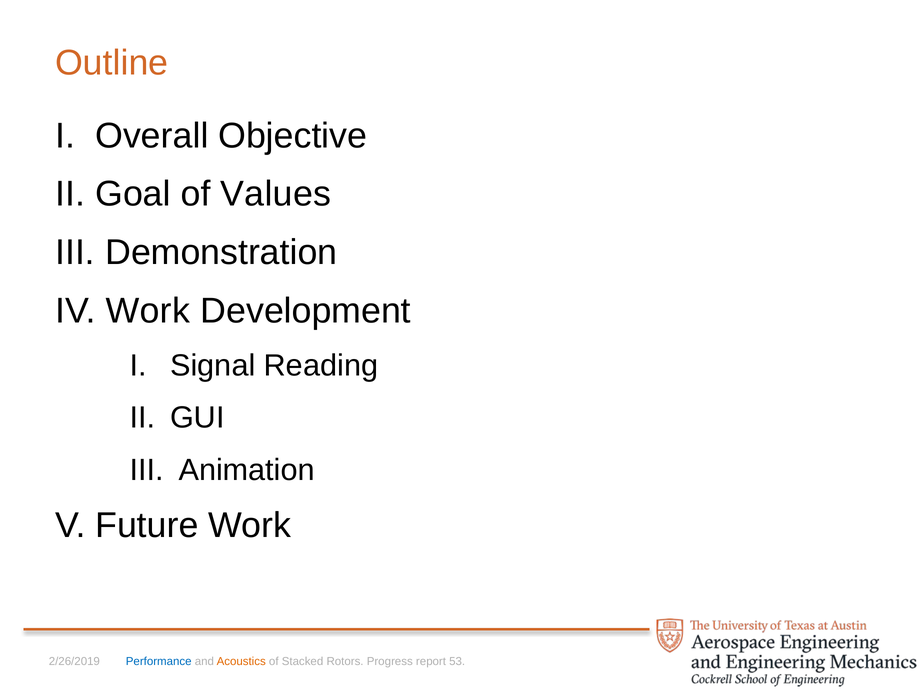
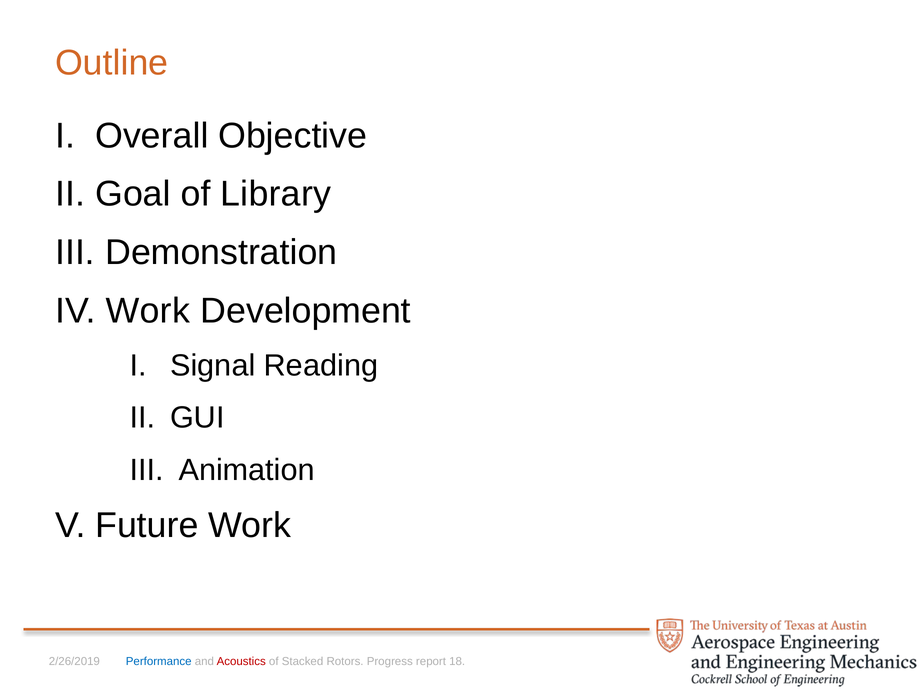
Values: Values -> Library (276, 194)
Acoustics colour: orange -> red (241, 661)
53: 53 -> 18 (457, 661)
